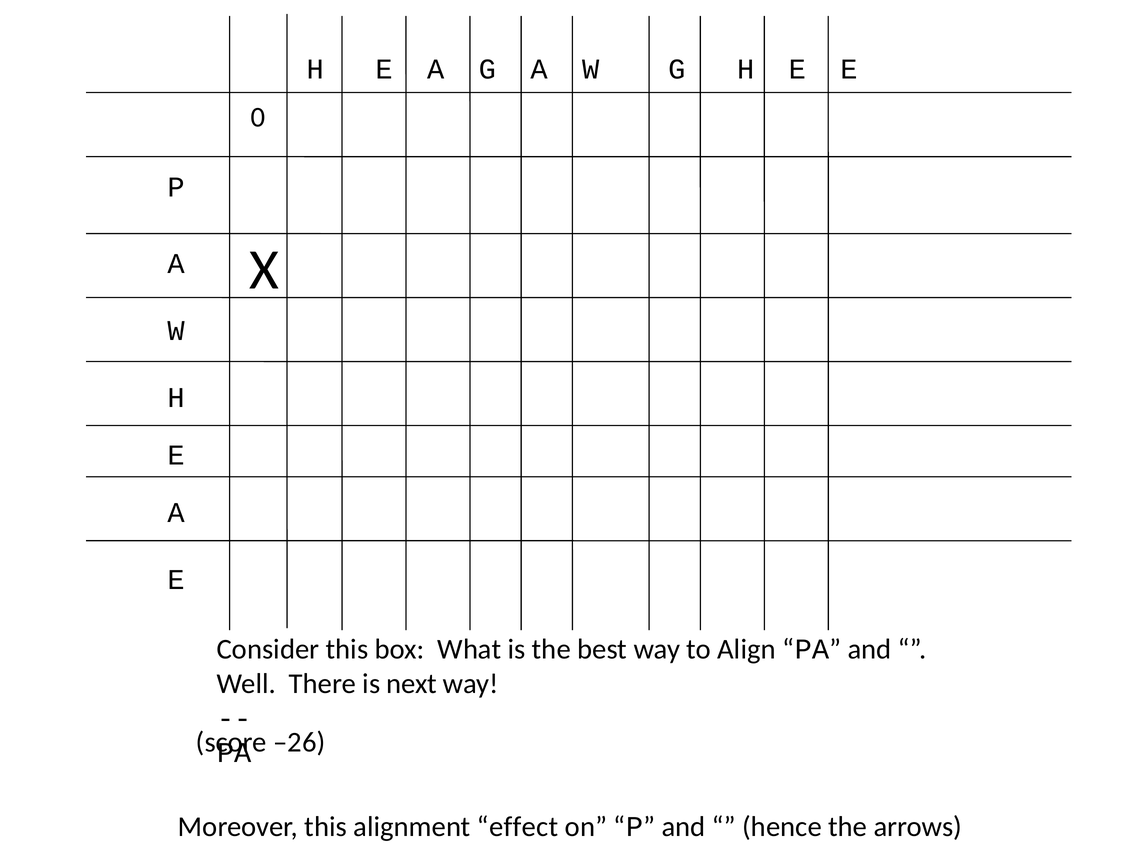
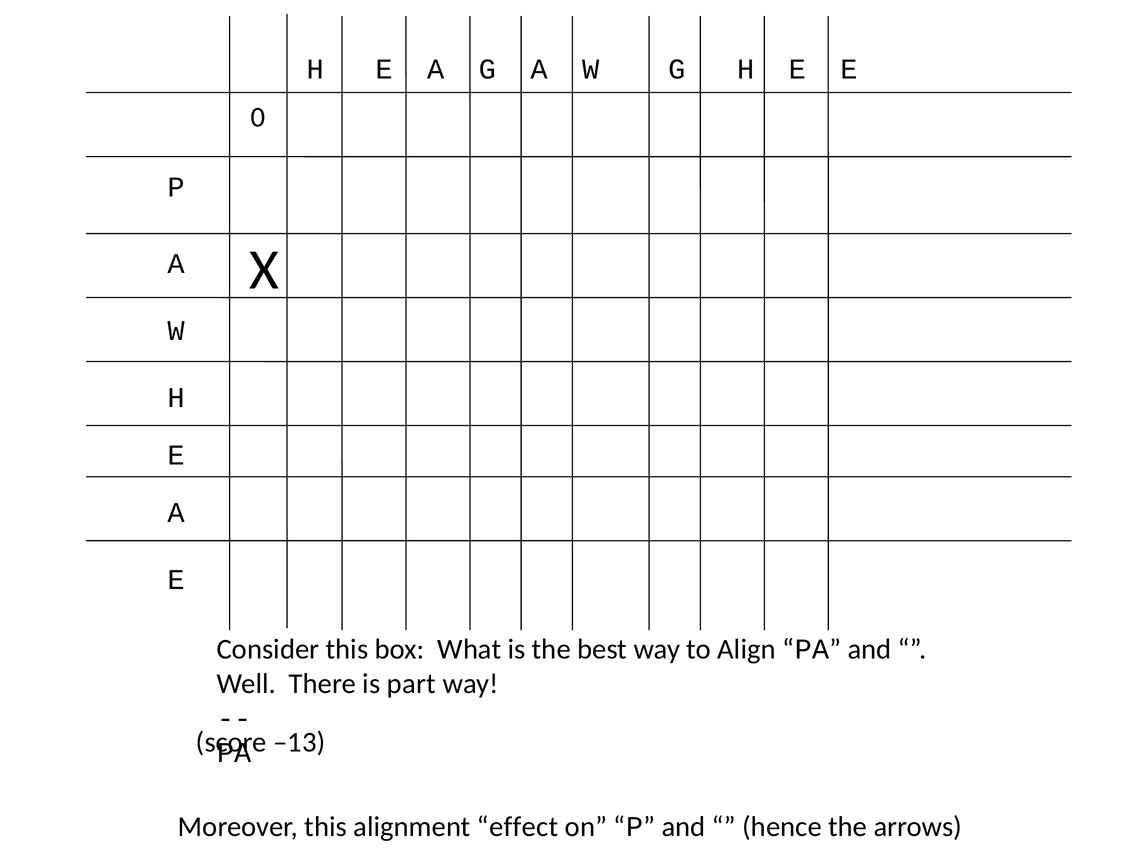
next: next -> part (411, 684)
–26: –26 -> –13 (299, 742)
